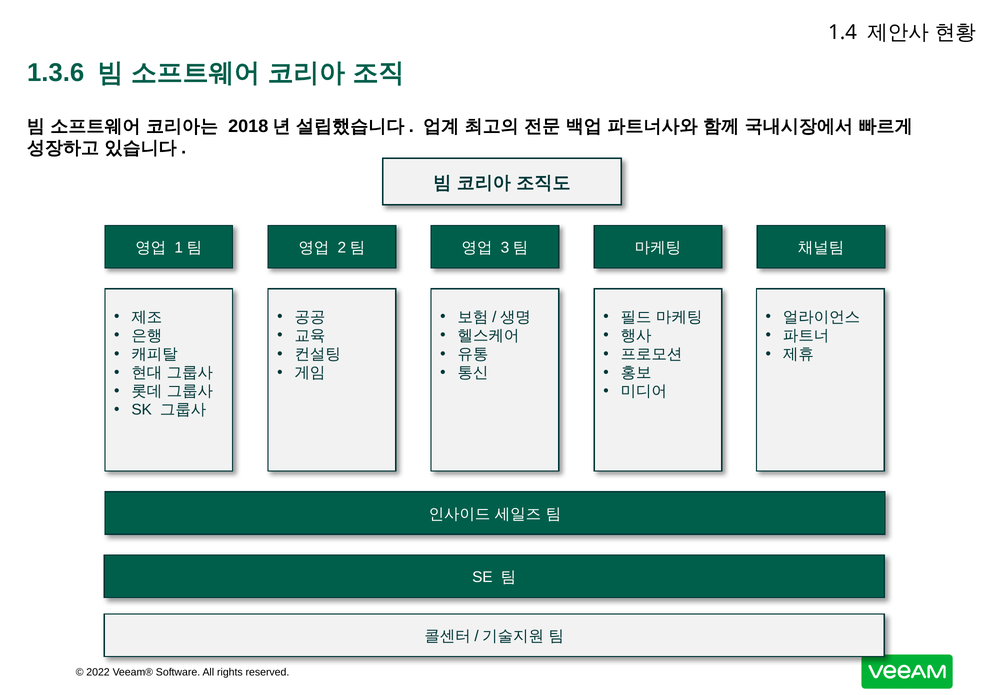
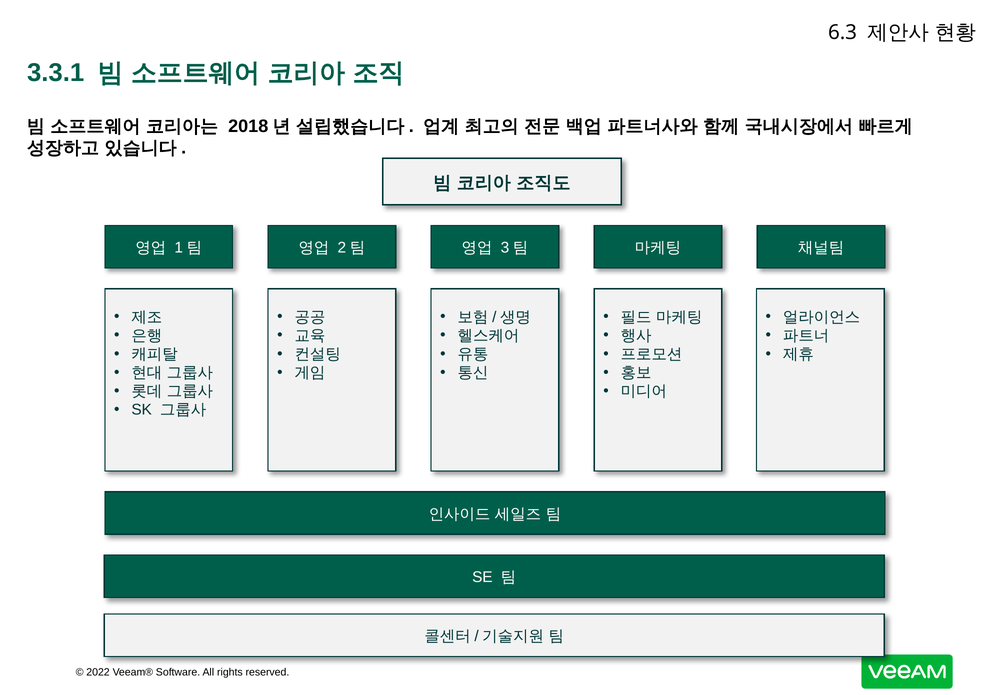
1.4: 1.4 -> 6.3 (843, 33)
1.3.6: 1.3.6 -> 3.3.1 (56, 73)
